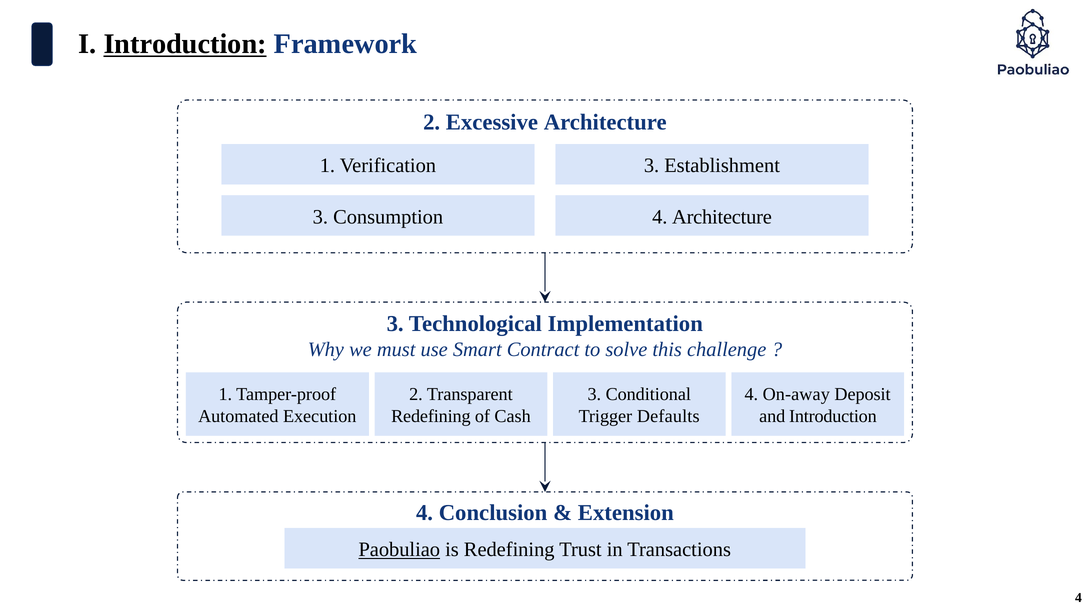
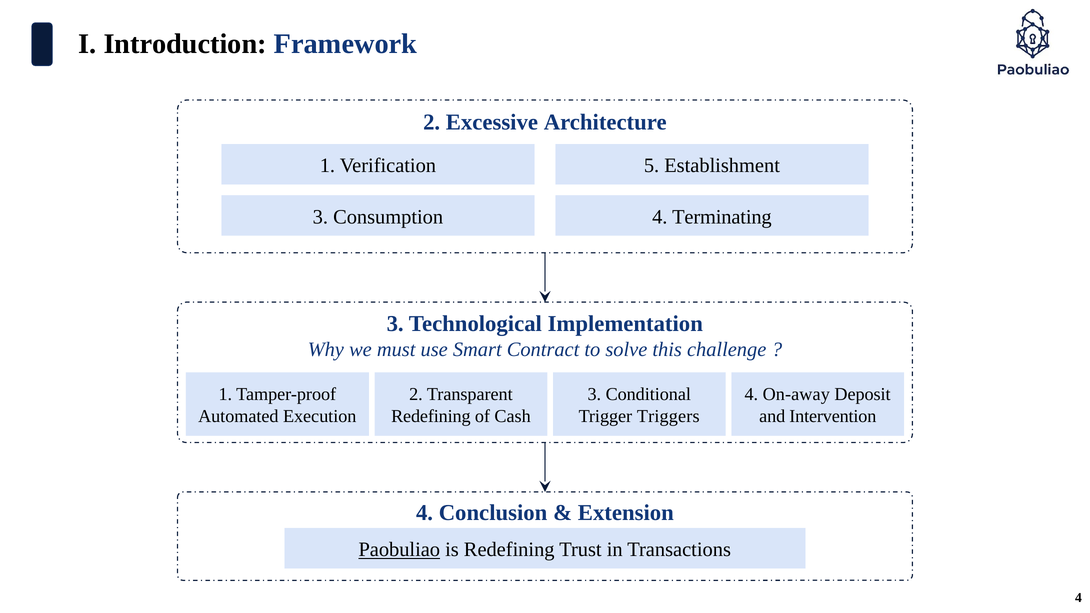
Introduction underline: present -> none (185, 44)
Verification 3: 3 -> 5 (652, 166)
4 Architecture: Architecture -> Terminating (722, 217)
and Introduction: Introduction -> Intervention (833, 416)
Defaults: Defaults -> Triggers (668, 416)
